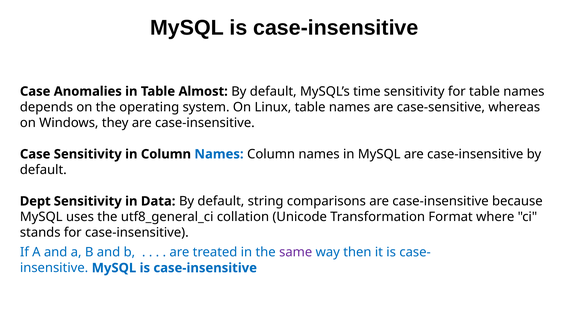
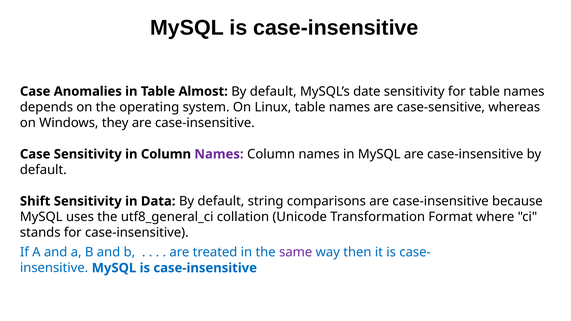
time: time -> date (367, 91)
Names colour: blue -> purple (219, 154)
Dept: Dept -> Shift (35, 201)
